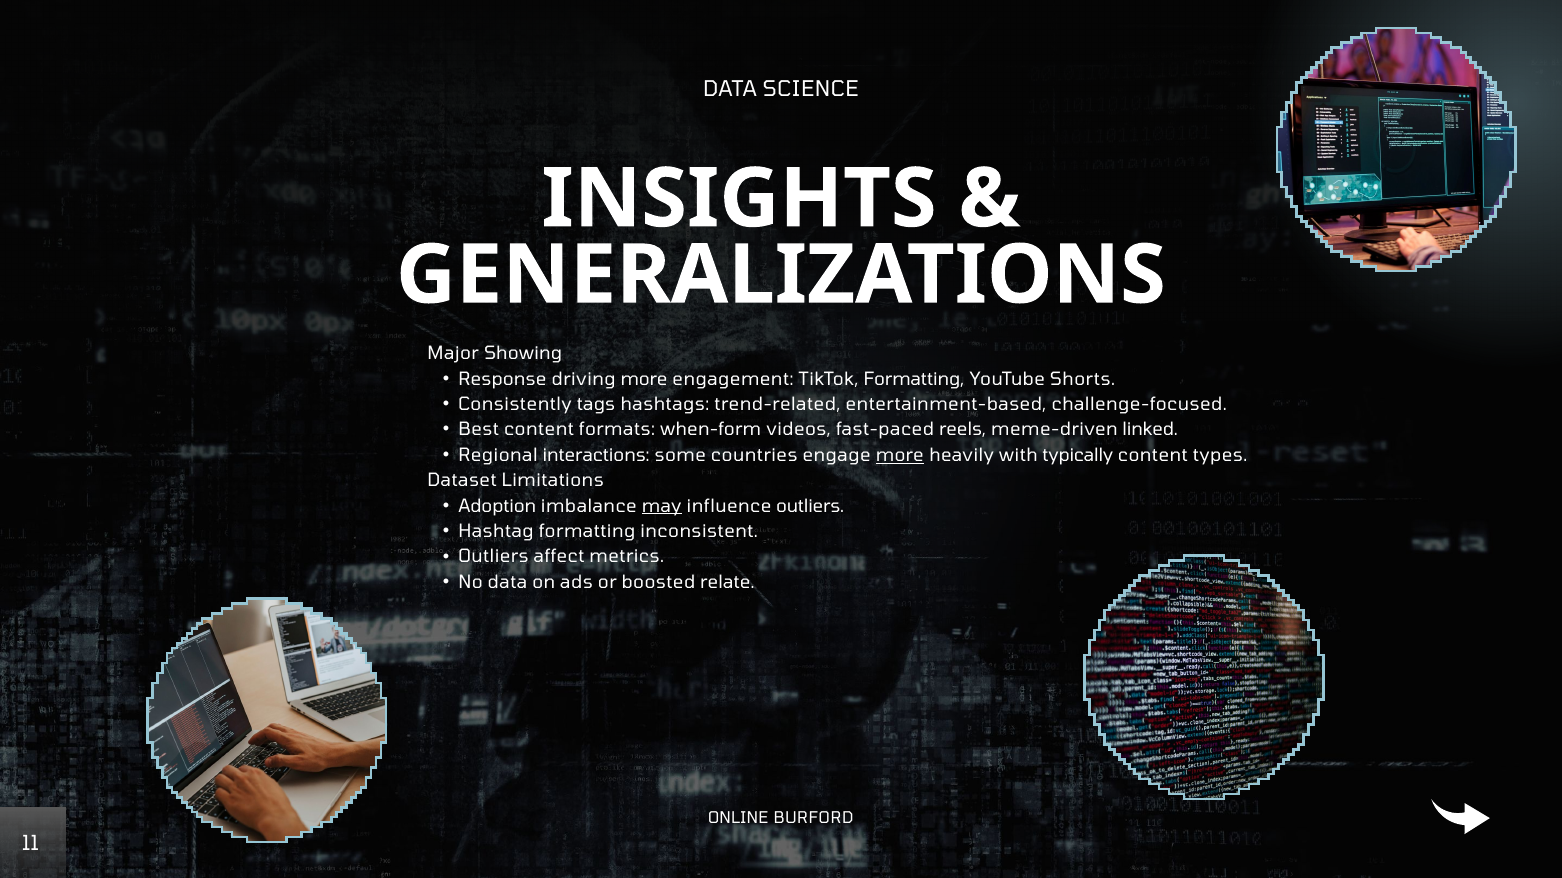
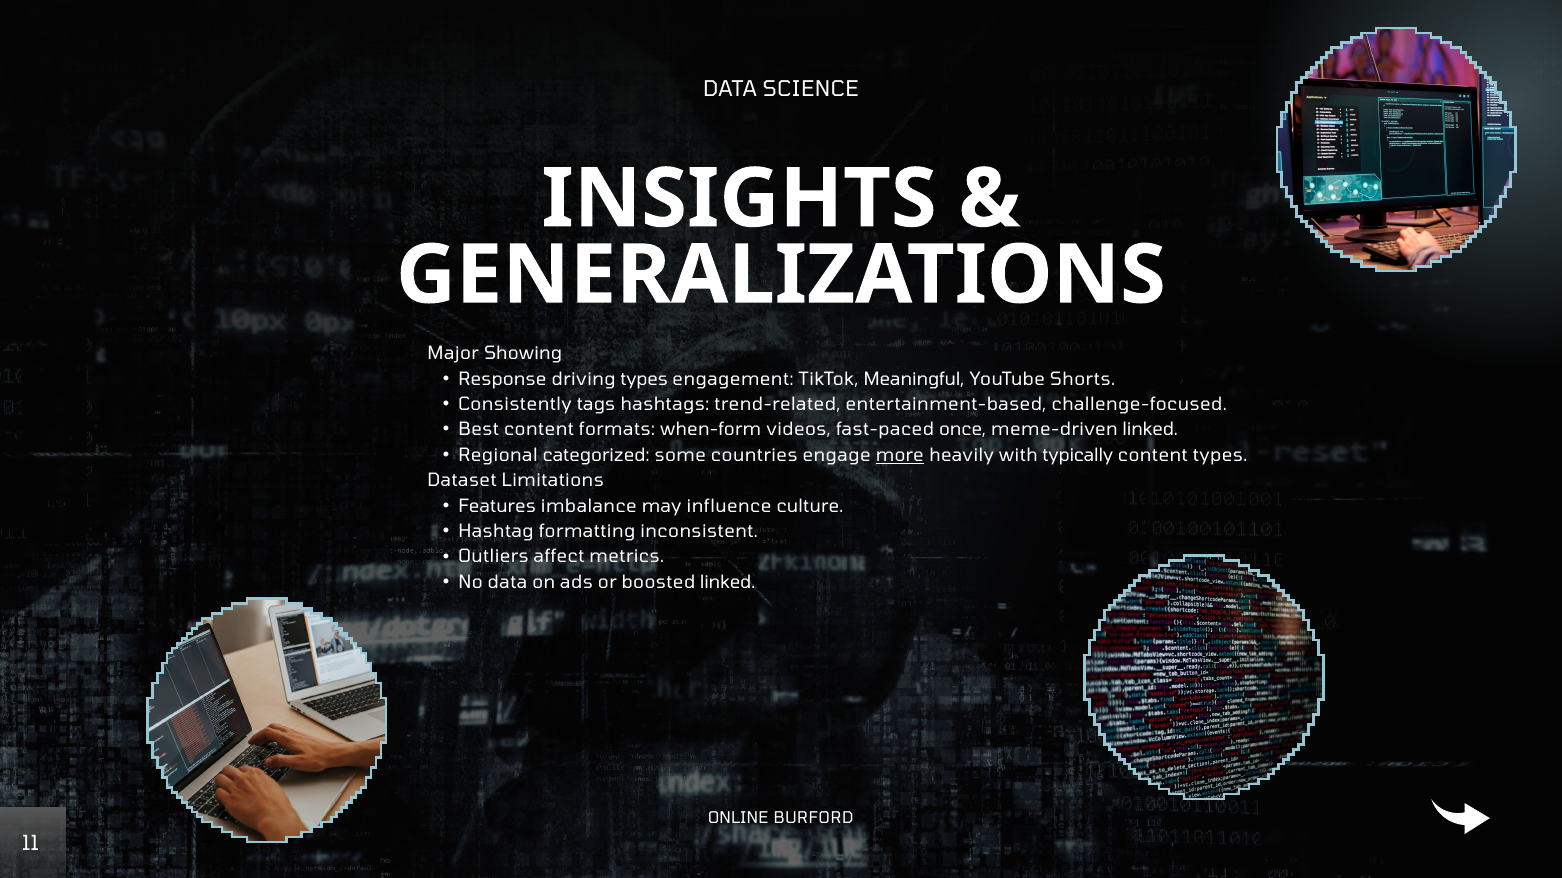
driving more: more -> types (644, 379)
TikTok Formatting: Formatting -> Meaningful (914, 379)
reels: reels -> once (963, 430)
interactions: interactions -> categorized (596, 456)
Adoption: Adoption -> Features (497, 506)
may underline: present -> none (662, 506)
influence outliers: outliers -> culture (810, 506)
boosted relate: relate -> linked (728, 583)
